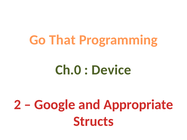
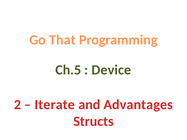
Ch.0: Ch.0 -> Ch.5 (68, 70)
Google: Google -> Iterate (55, 105)
Appropriate: Appropriate -> Advantages (138, 105)
